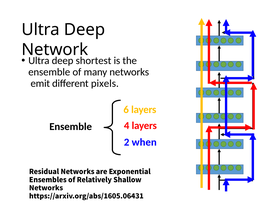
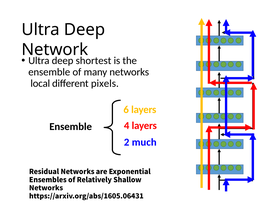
emit: emit -> local (40, 84)
when: when -> much (144, 143)
